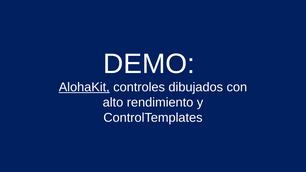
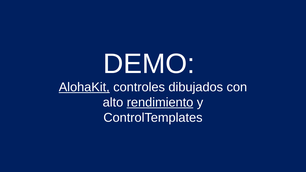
rendimiento underline: none -> present (160, 103)
